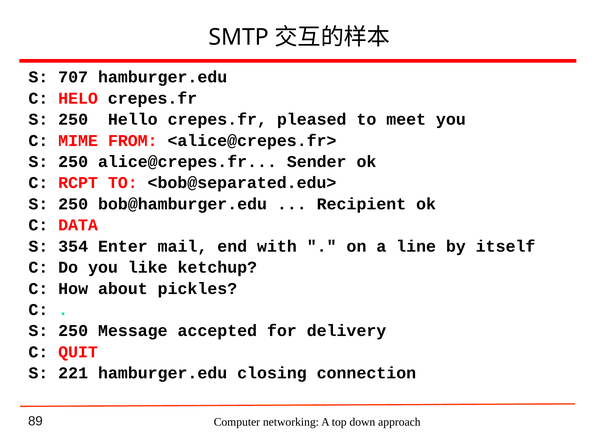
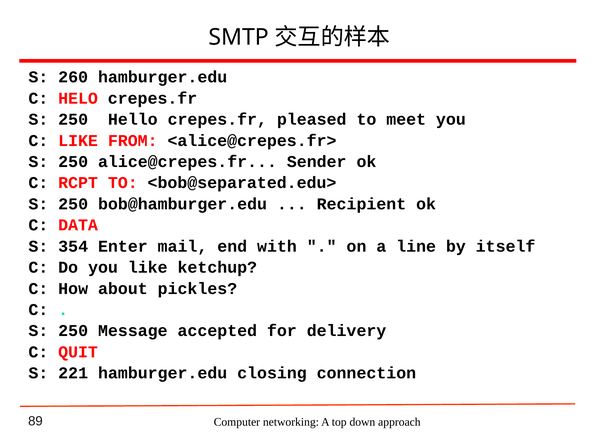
707: 707 -> 260 (73, 77)
C MIME: MIME -> LIKE (78, 141)
